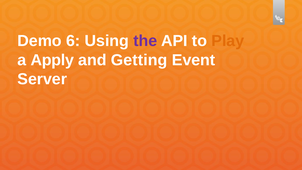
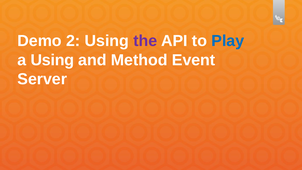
6: 6 -> 2 (73, 41)
Play colour: orange -> blue (228, 41)
a Apply: Apply -> Using (52, 60)
Getting: Getting -> Method (139, 60)
